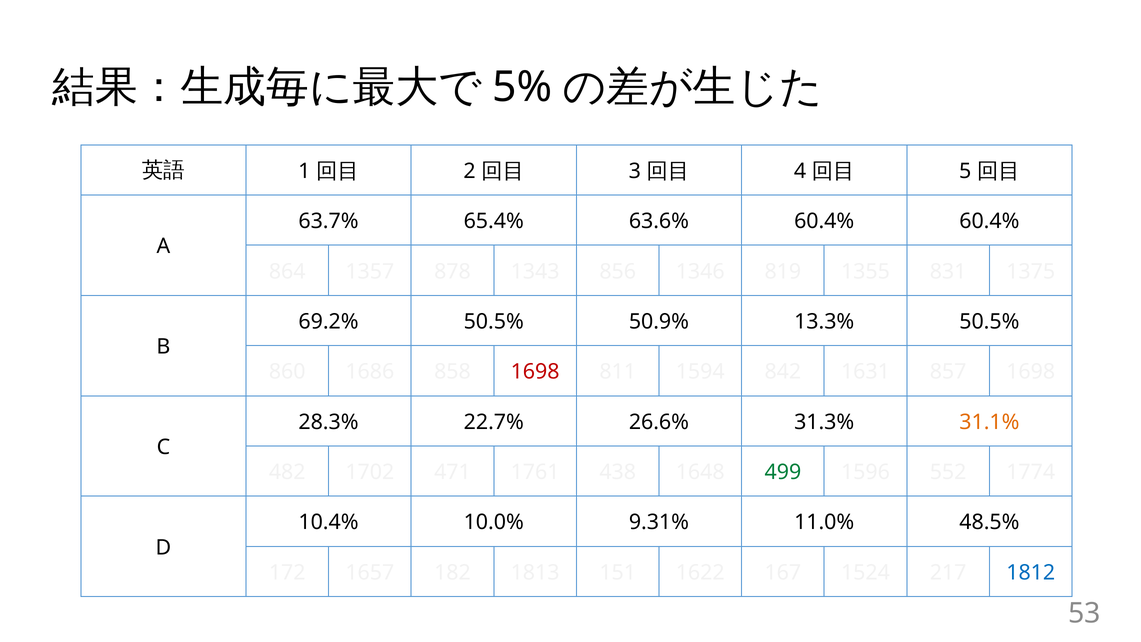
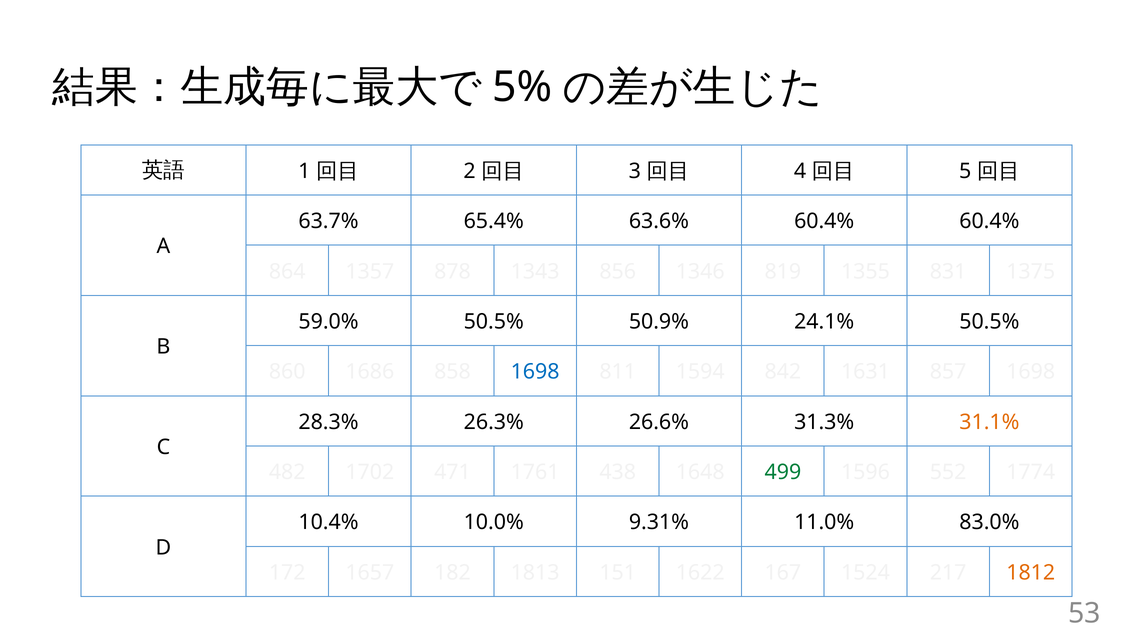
69.2%: 69.2% -> 59.0% (329, 322)
13.3%: 13.3% -> 24.1% (824, 322)
1698 colour: red -> blue (535, 372)
22.7%: 22.7% -> 26.3% (494, 422)
48.5%: 48.5% -> 83.0% (989, 522)
1812 colour: blue -> orange (1031, 572)
